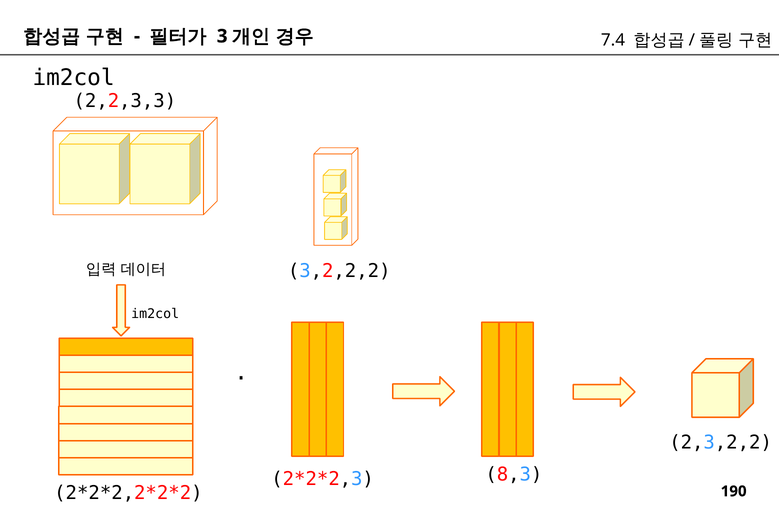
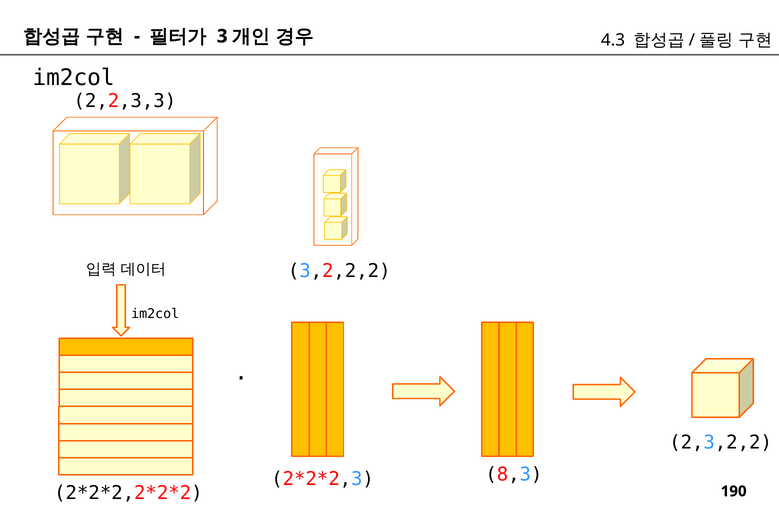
7.4: 7.4 -> 4.3 (613, 40)
